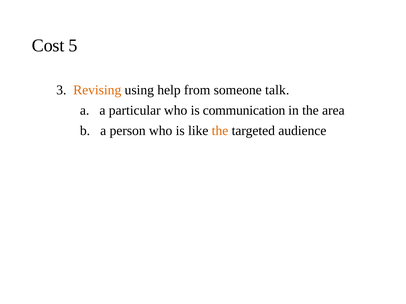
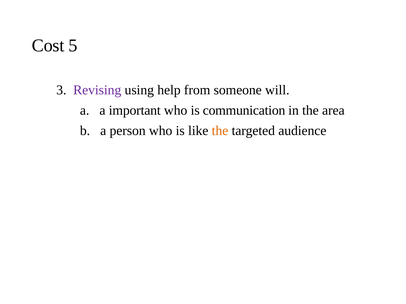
Revising colour: orange -> purple (97, 90)
talk: talk -> will (277, 90)
particular: particular -> important (135, 111)
